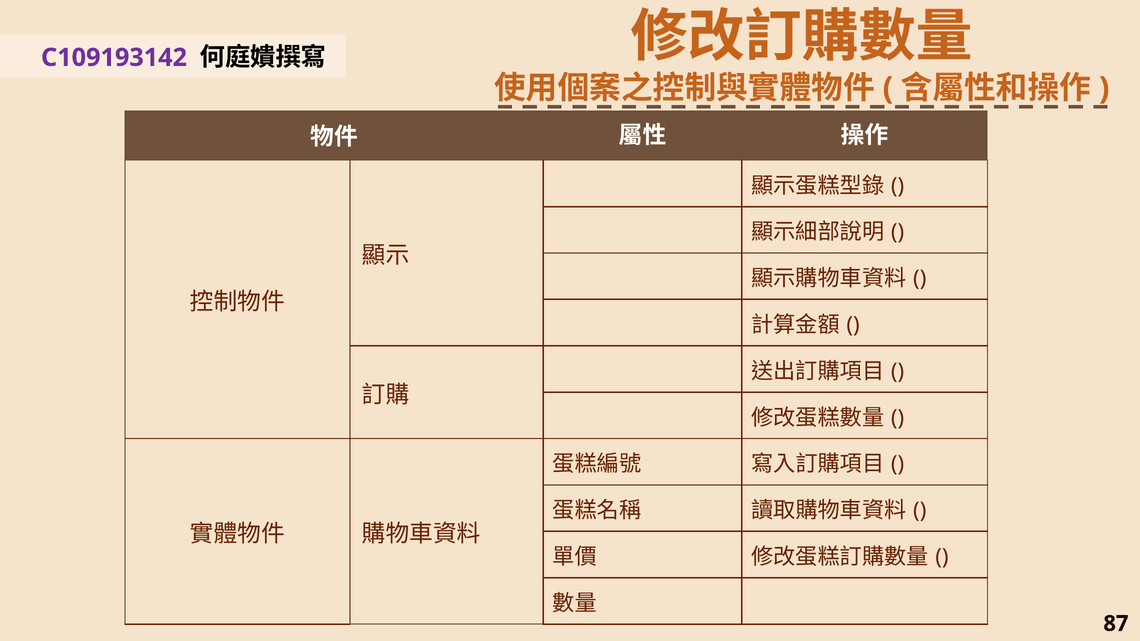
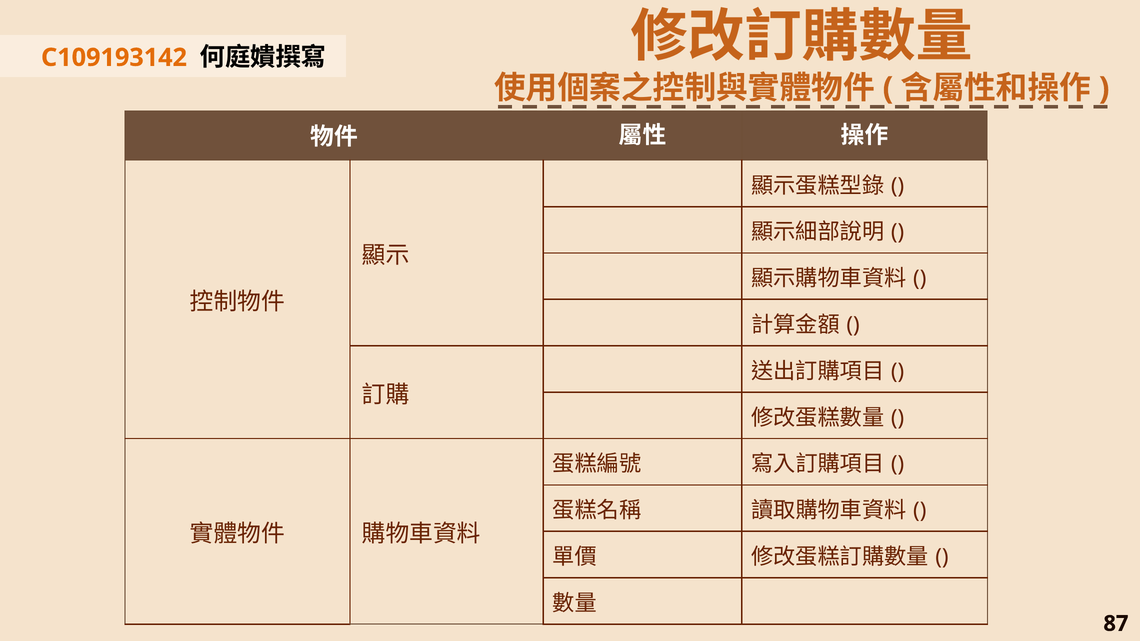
C109193142 colour: purple -> orange (114, 58)
